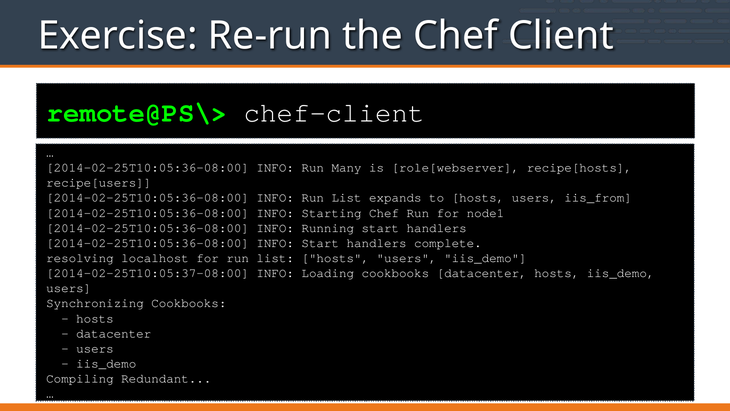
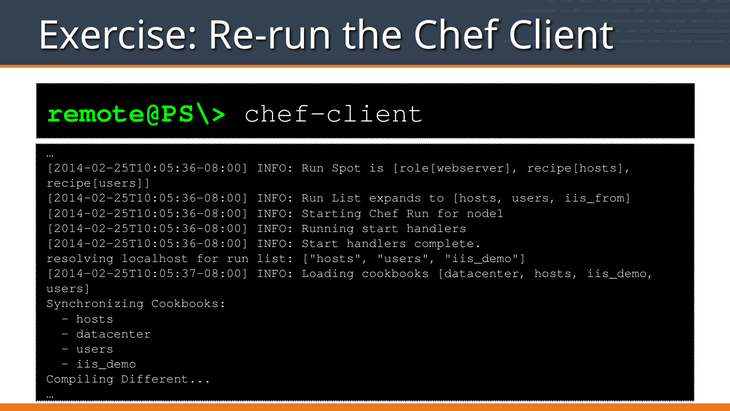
Many: Many -> Spot (347, 168)
Redundant: Redundant -> Different (166, 378)
